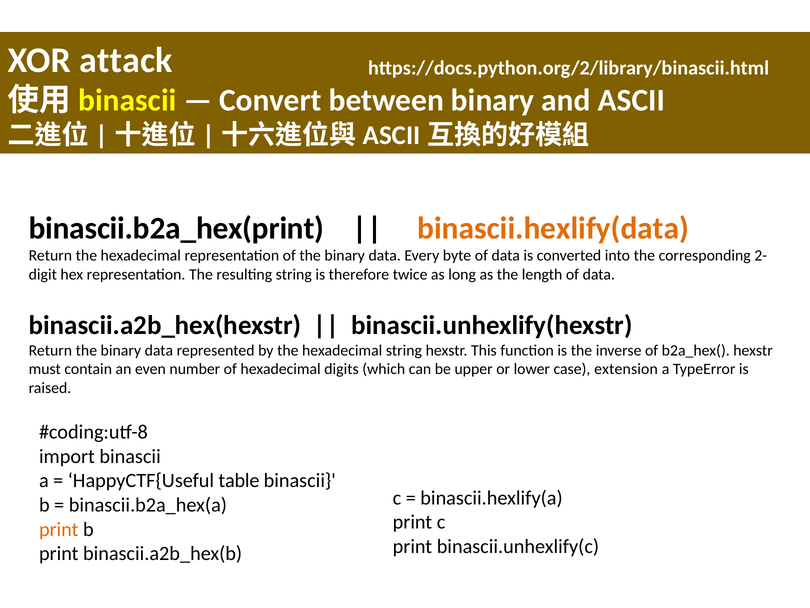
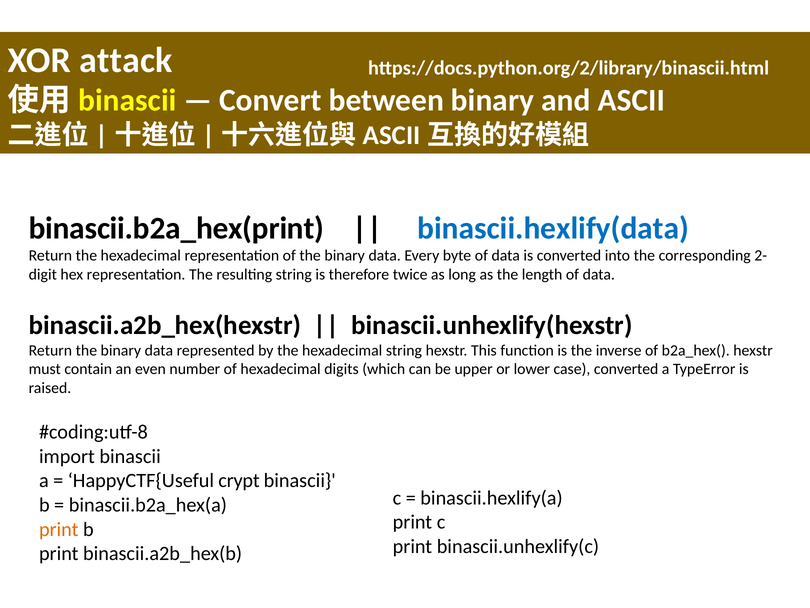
binascii.hexlify(data colour: orange -> blue (553, 228)
case extension: extension -> converted (626, 369)
table: table -> crypt (239, 480)
